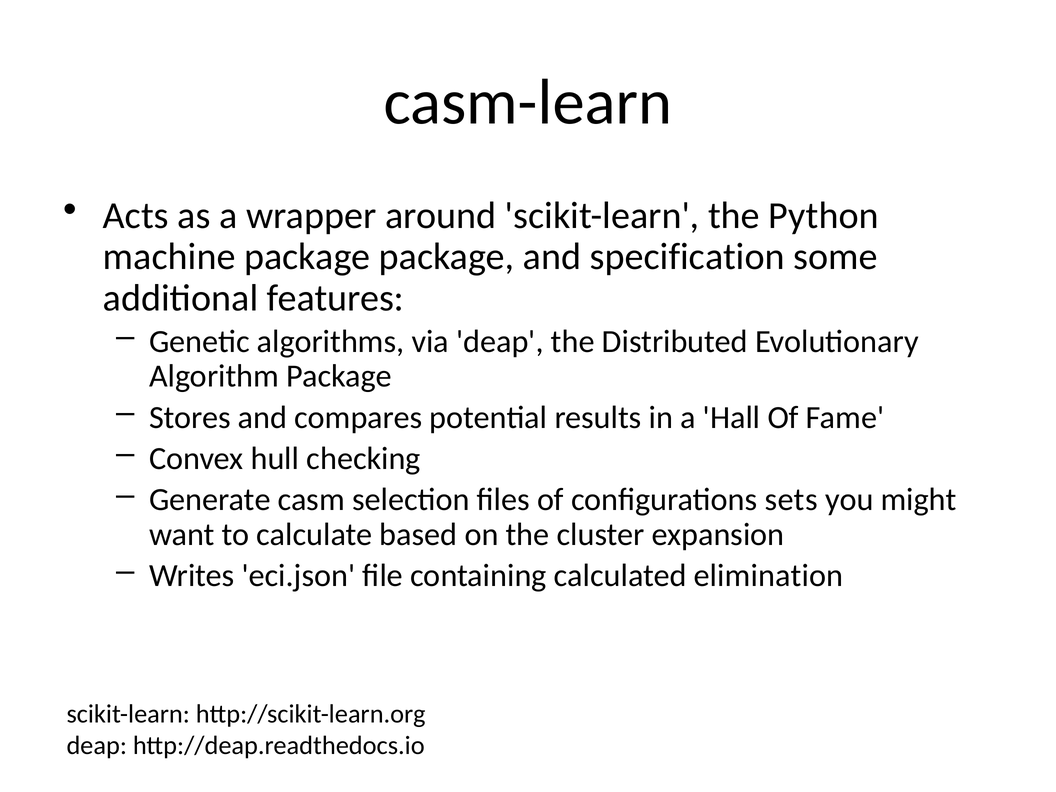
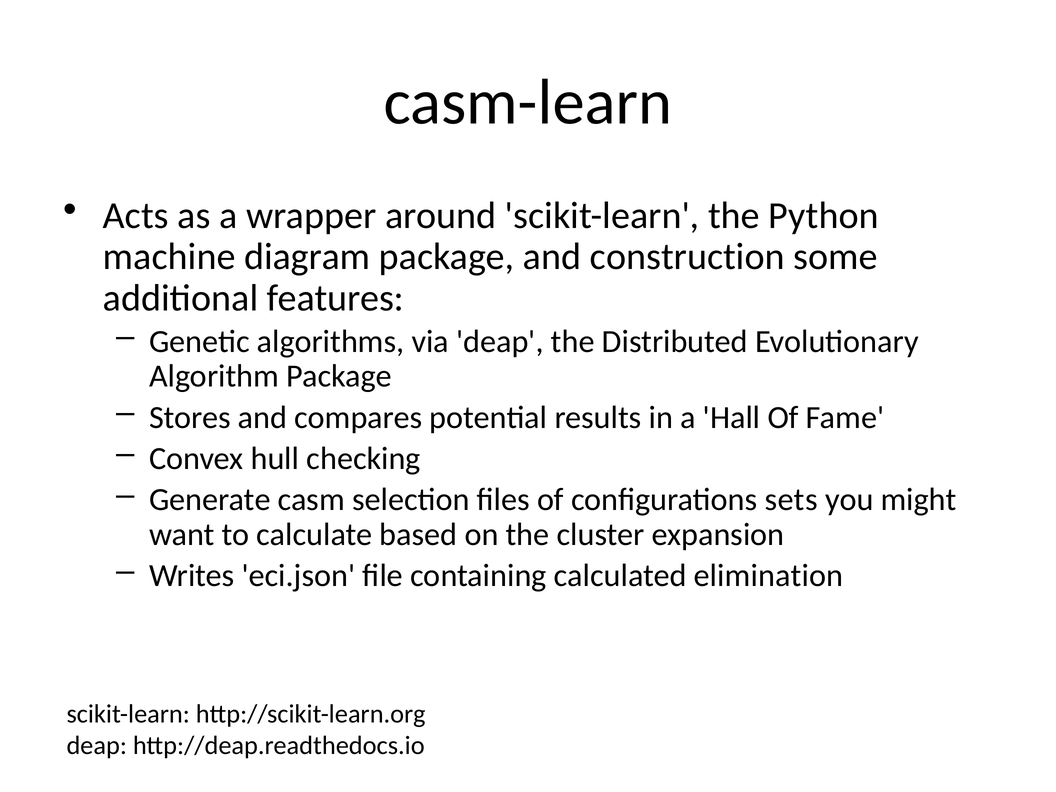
machine package: package -> diagram (307, 257)
specification: specification -> construction (687, 257)
